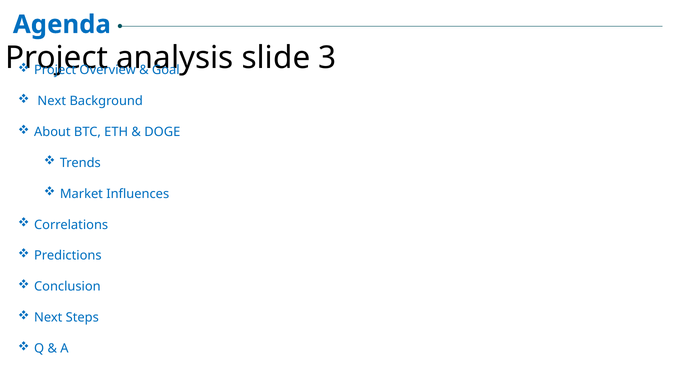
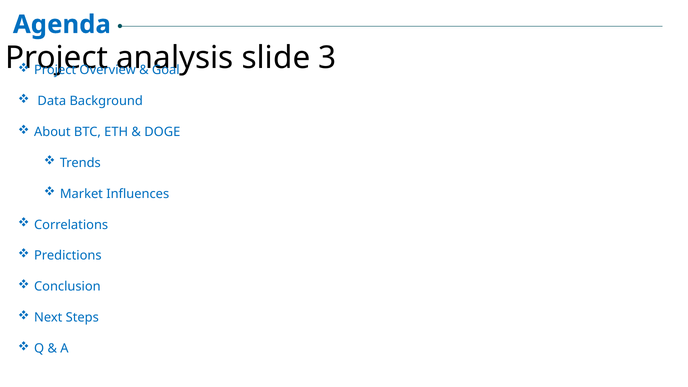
Next: Next -> Data (52, 101)
